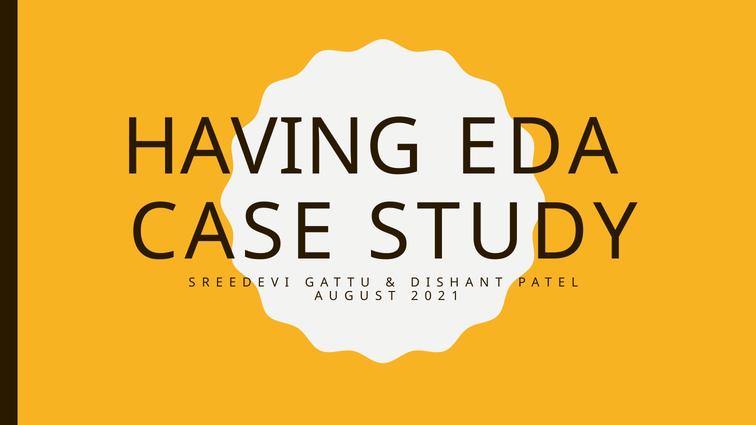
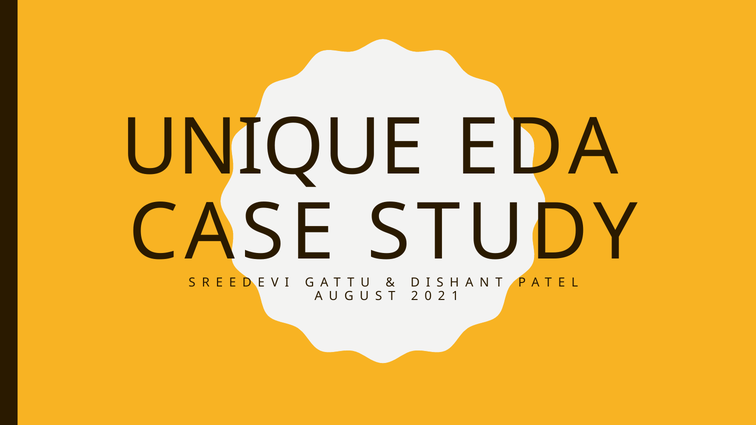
HAVING: HAVING -> UNIQUE (273, 148)
